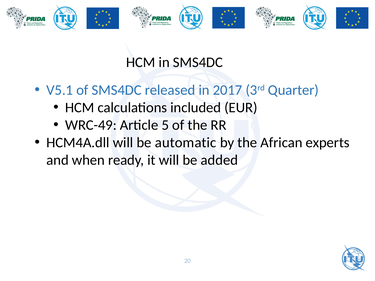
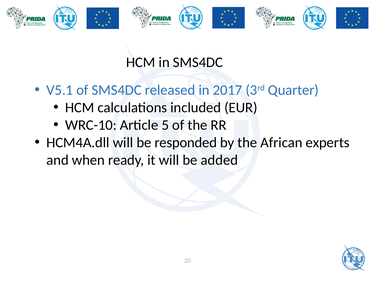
WRC-49: WRC-49 -> WRC-10 (91, 125)
automatic: automatic -> responded (186, 143)
